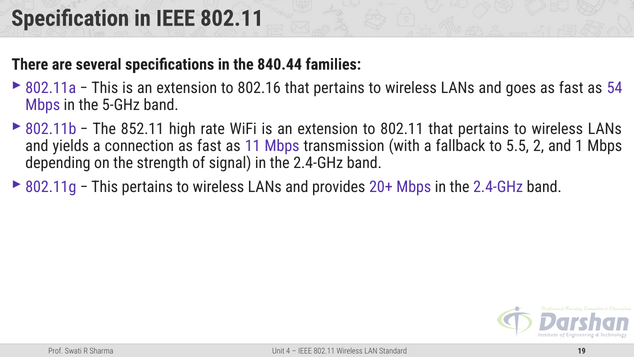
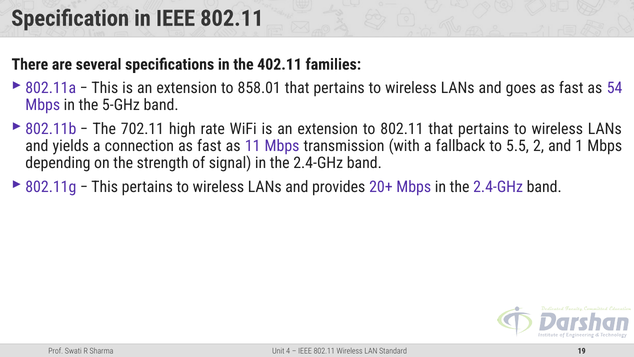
840.44: 840.44 -> 402.11 (280, 64)
802.16: 802.16 -> 858.01 (259, 88)
852.11: 852.11 -> 702.11 (142, 129)
